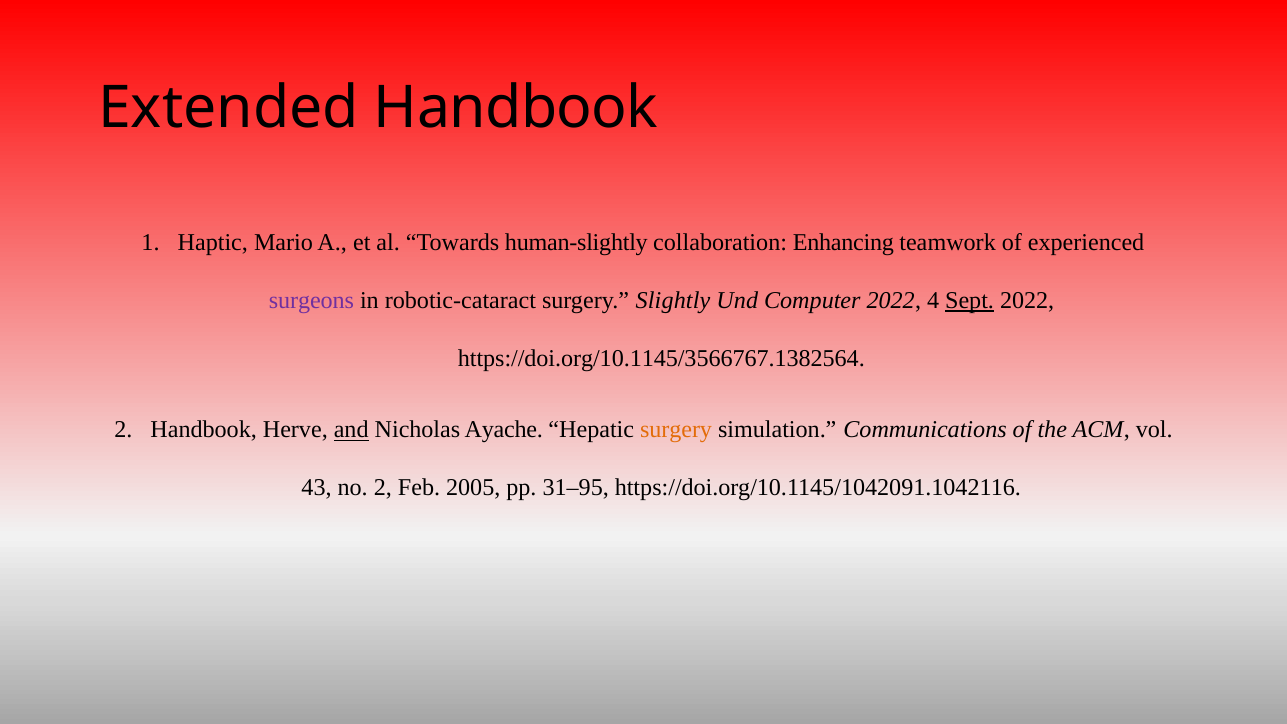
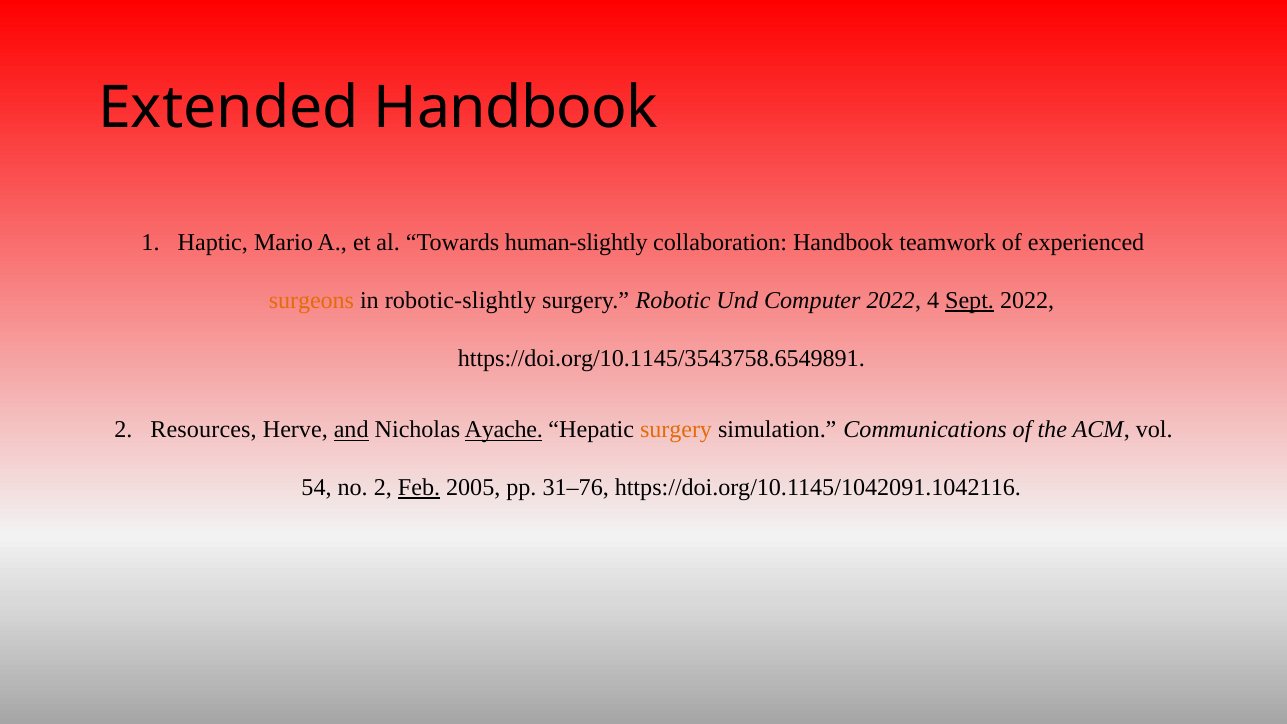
collaboration Enhancing: Enhancing -> Handbook (843, 243)
surgeons colour: purple -> orange (311, 301)
robotic-cataract: robotic-cataract -> robotic-slightly (460, 301)
Slightly: Slightly -> Robotic (673, 301)
https://doi.org/10.1145/3566767.1382564: https://doi.org/10.1145/3566767.1382564 -> https://doi.org/10.1145/3543758.6549891 (661, 358)
2 Handbook: Handbook -> Resources (204, 430)
Ayache underline: none -> present (504, 430)
43: 43 -> 54 (317, 488)
Feb underline: none -> present (419, 488)
31–95: 31–95 -> 31–76 (576, 488)
